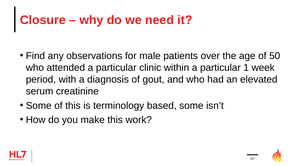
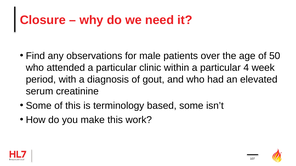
1: 1 -> 4 (246, 68)
